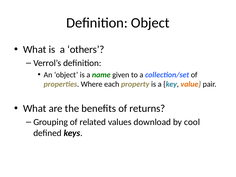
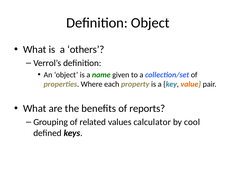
returns: returns -> reports (147, 109)
download: download -> calculator (152, 122)
